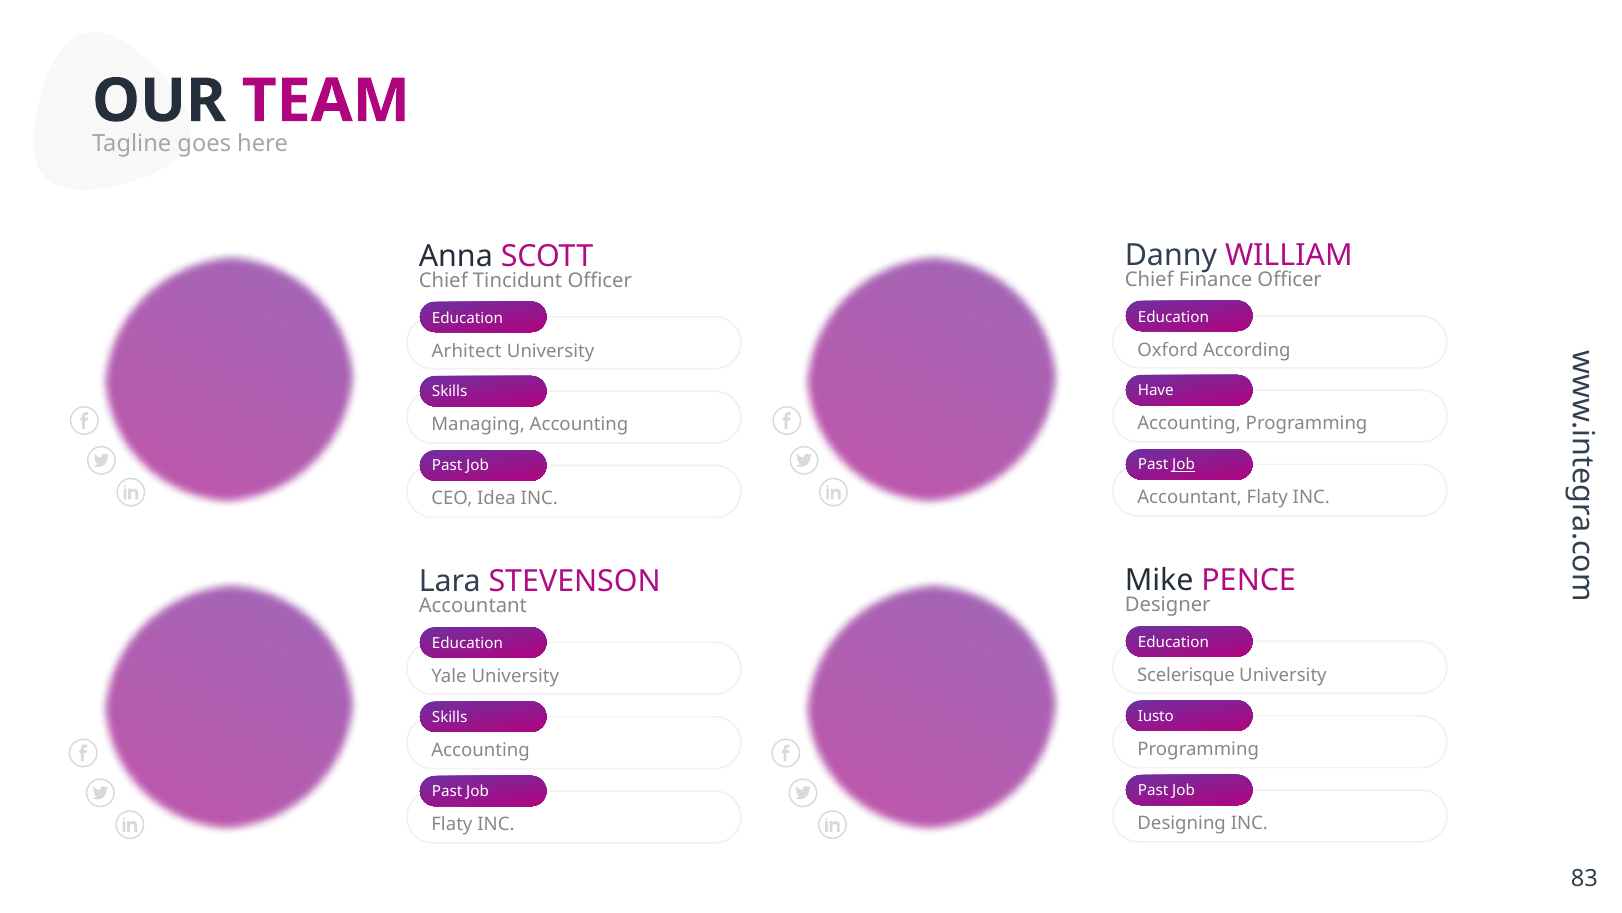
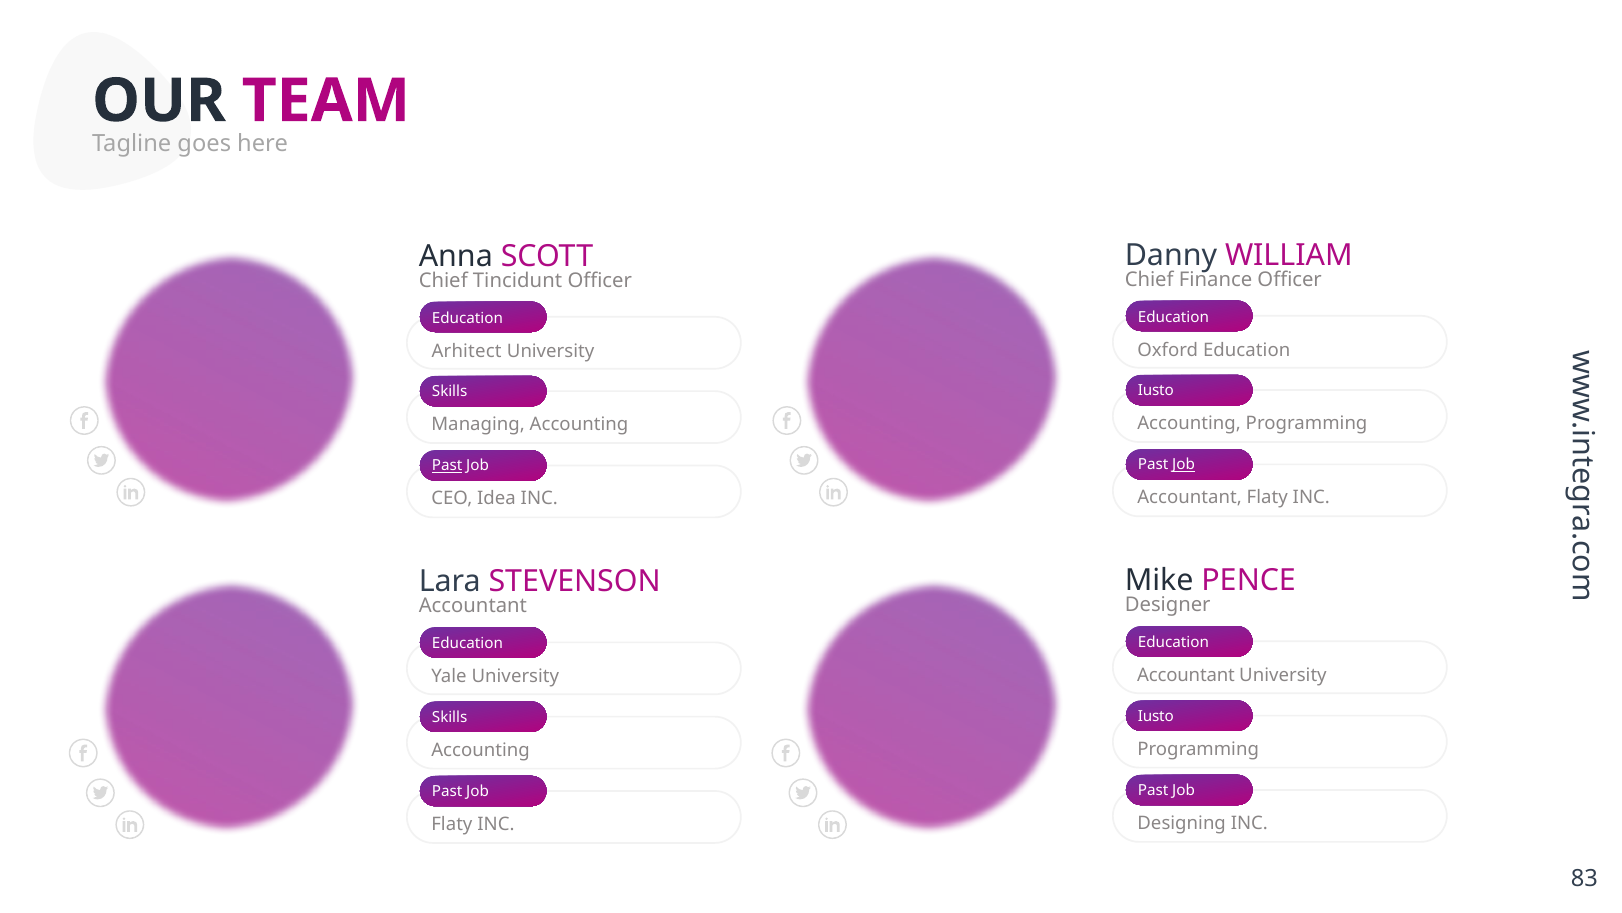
Oxford According: According -> Education (1247, 350)
Have: Have -> Iusto (1156, 390)
Past underline: none -> present (447, 465)
Scelerisque: Scelerisque -> Accountant (1186, 675)
